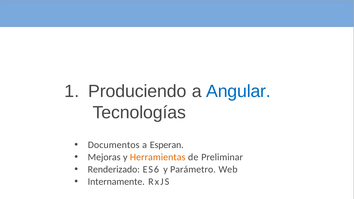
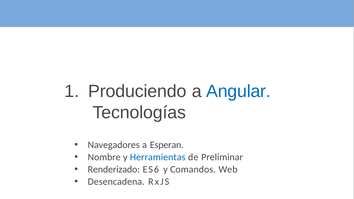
Documentos: Documentos -> Navegadores (114, 145)
Mejoras: Mejoras -> Nombre (104, 157)
Herramientas colour: orange -> blue (158, 157)
Parámetro: Parámetro -> Comandos (193, 170)
Internamente: Internamente -> Desencadena (116, 182)
